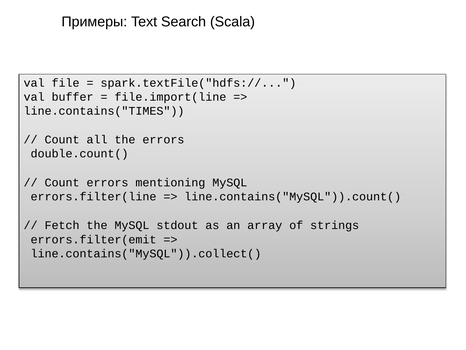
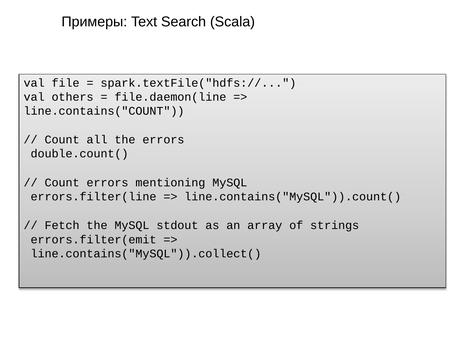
buffer: buffer -> others (73, 97)
file.import(line: file.import(line -> file.daemon(line (170, 97)
line.contains("TIMES: line.contains("TIMES -> line.contains("COUNT (104, 111)
